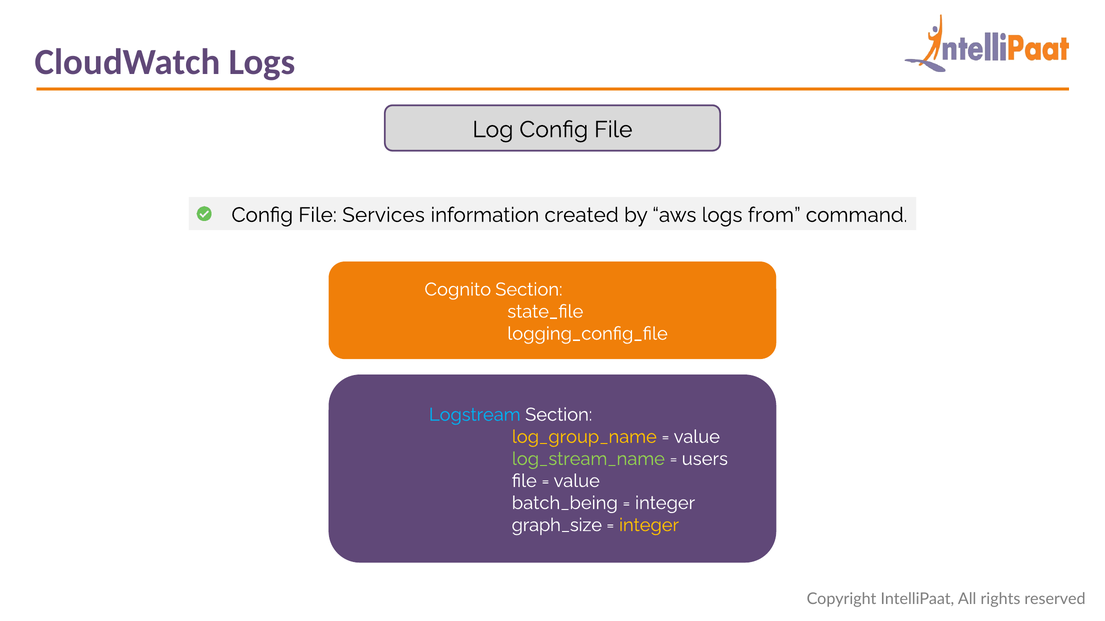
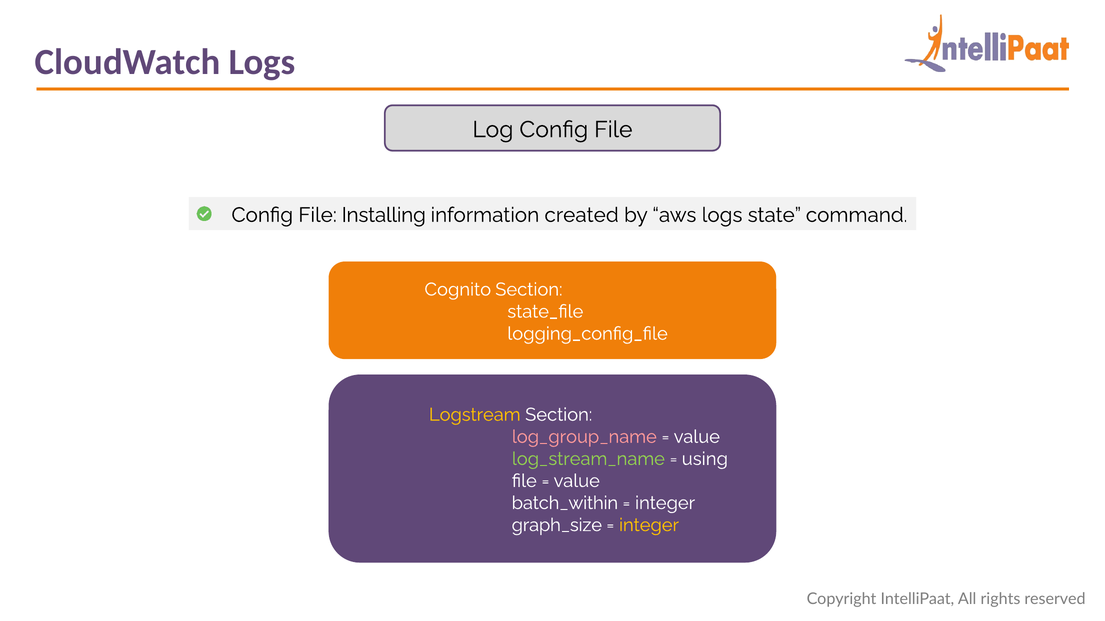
Services: Services -> Installing (384, 215)
from: from -> state (774, 215)
Logstream colour: light blue -> yellow (475, 415)
log_group_name colour: yellow -> pink (584, 437)
users: users -> using (705, 459)
batch_being: batch_being -> batch_within (565, 503)
